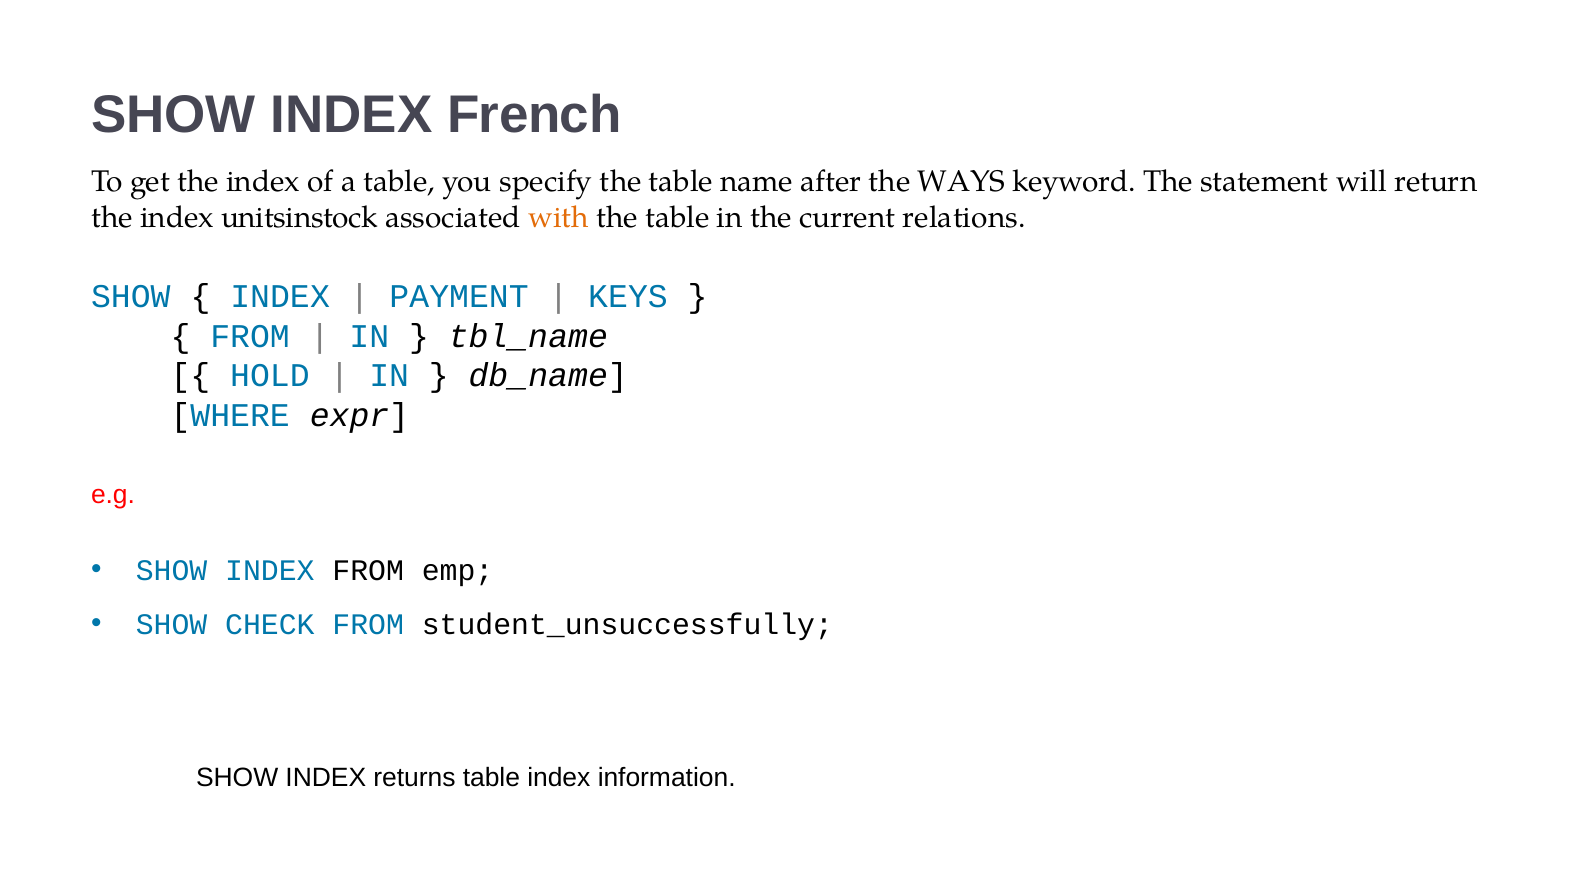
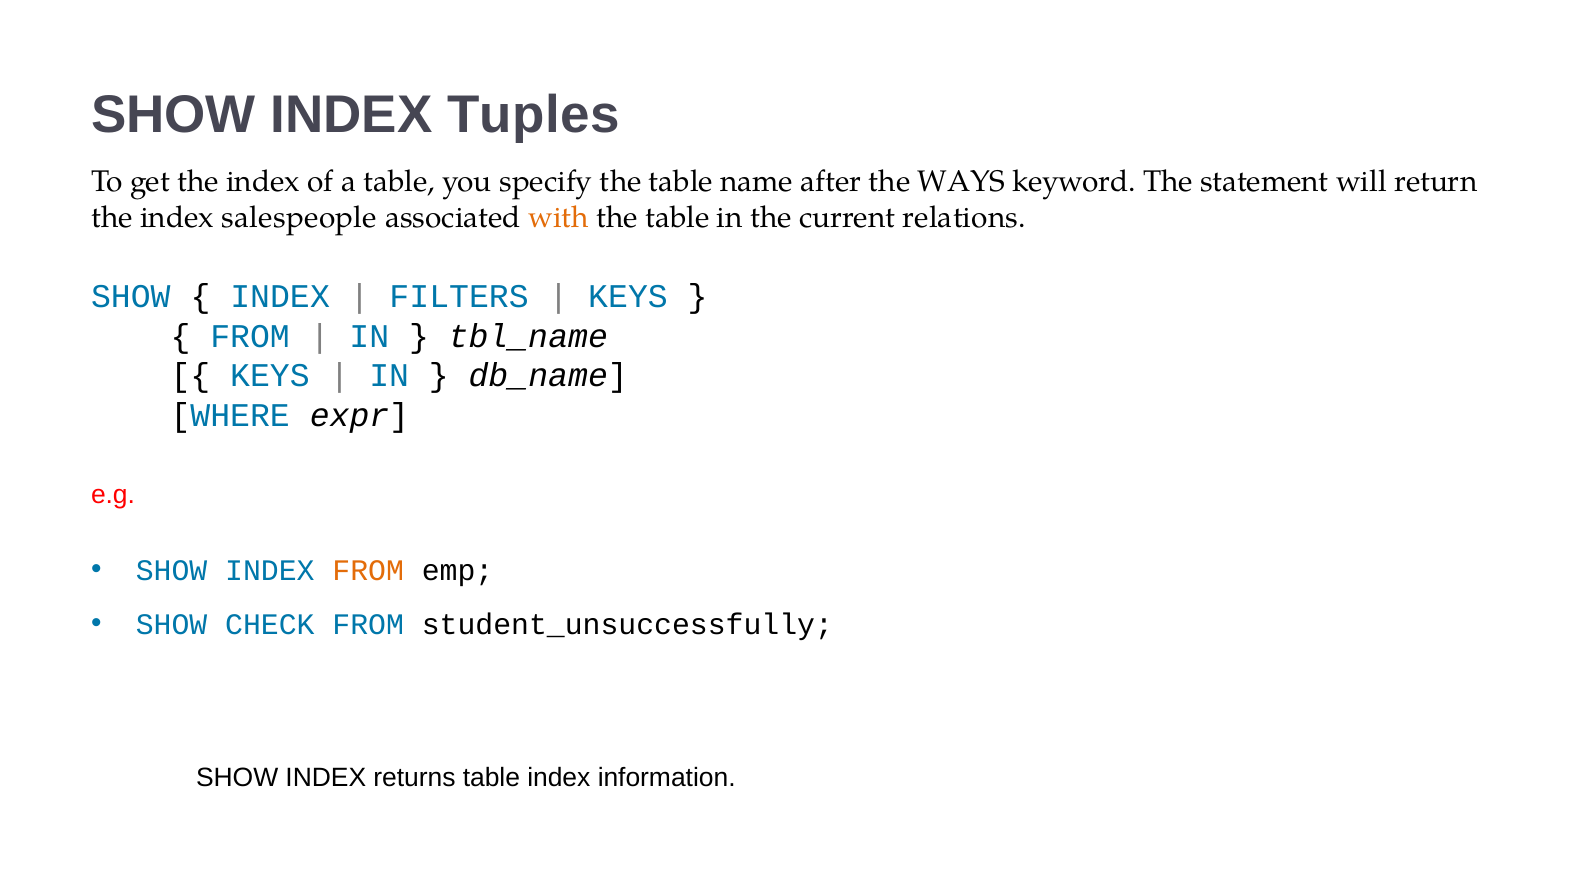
French: French -> Tuples (534, 115)
unitsinstock: unitsinstock -> salespeople (299, 218)
PAYMENT: PAYMENT -> FILTERS (459, 296)
HOLD: HOLD -> KEYS (270, 376)
FROM colour: black -> orange (368, 570)
